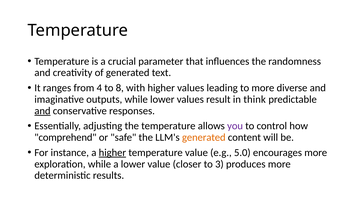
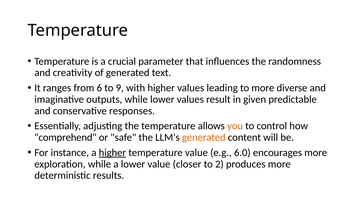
4: 4 -> 6 (99, 88)
8: 8 -> 9 (120, 88)
think: think -> given (255, 99)
and underline: present -> none (42, 111)
you colour: purple -> orange (235, 126)
5.0: 5.0 -> 6.0 (242, 152)
3: 3 -> 2 (219, 164)
